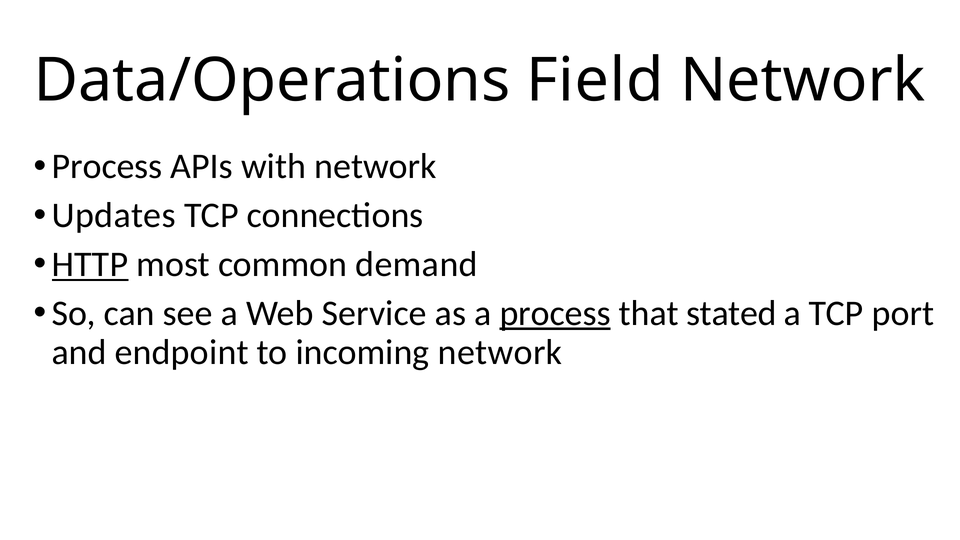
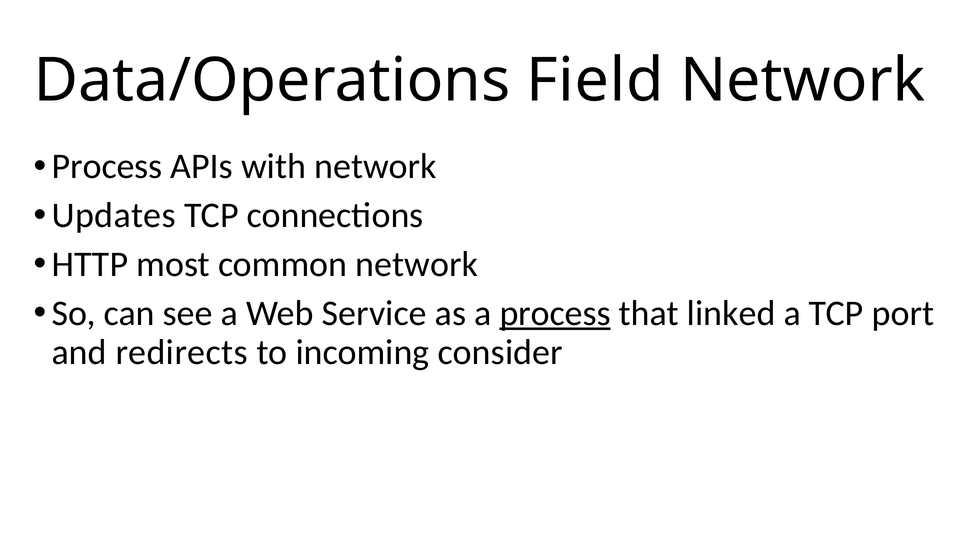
HTTP underline: present -> none (90, 264)
common demand: demand -> network (417, 264)
stated: stated -> linked (731, 313)
endpoint: endpoint -> redirects (182, 352)
incoming network: network -> consider (500, 352)
